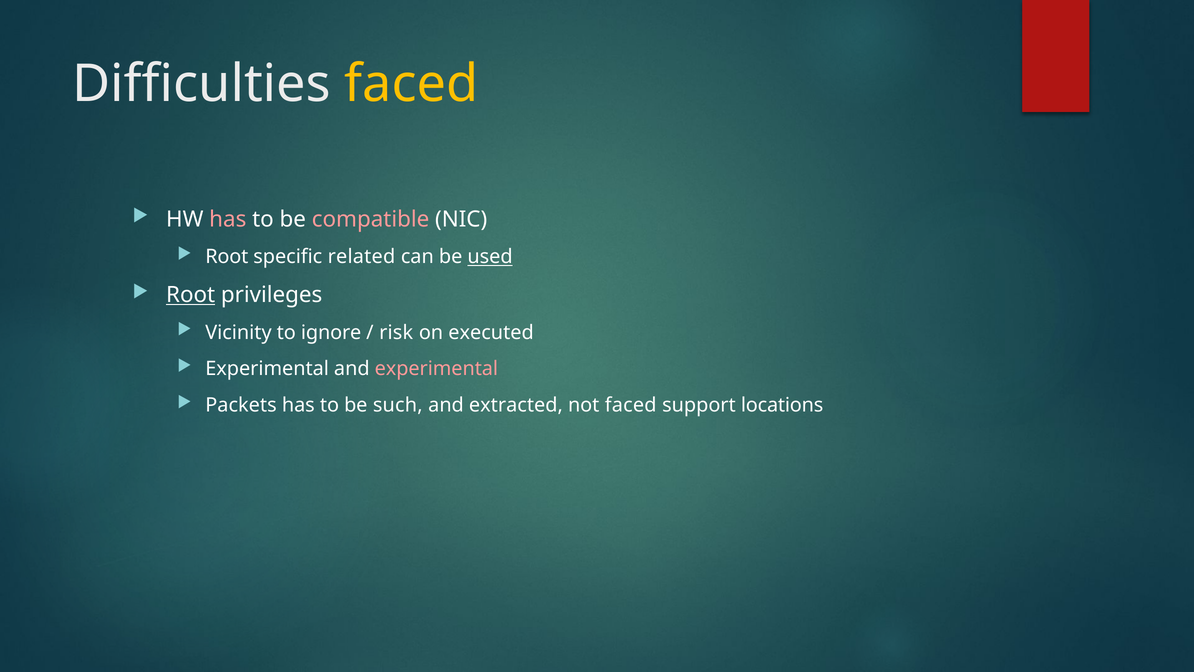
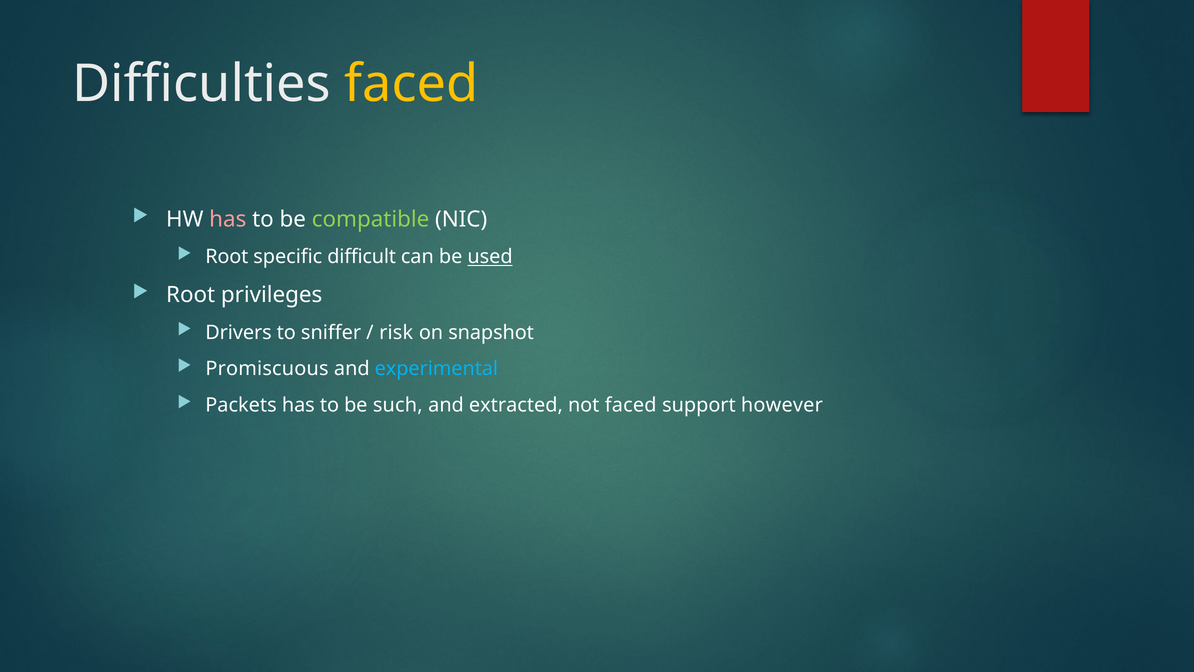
compatible colour: pink -> light green (371, 219)
related: related -> difficult (362, 257)
Root underline: present -> none (191, 295)
Vicinity: Vicinity -> Drivers (239, 332)
ignore: ignore -> sniffer (331, 332)
executed: executed -> snapshot (491, 332)
Experimental: Experimental -> Promiscuous (267, 369)
experimental colour: pink -> light blue (436, 369)
locations: locations -> however (782, 405)
